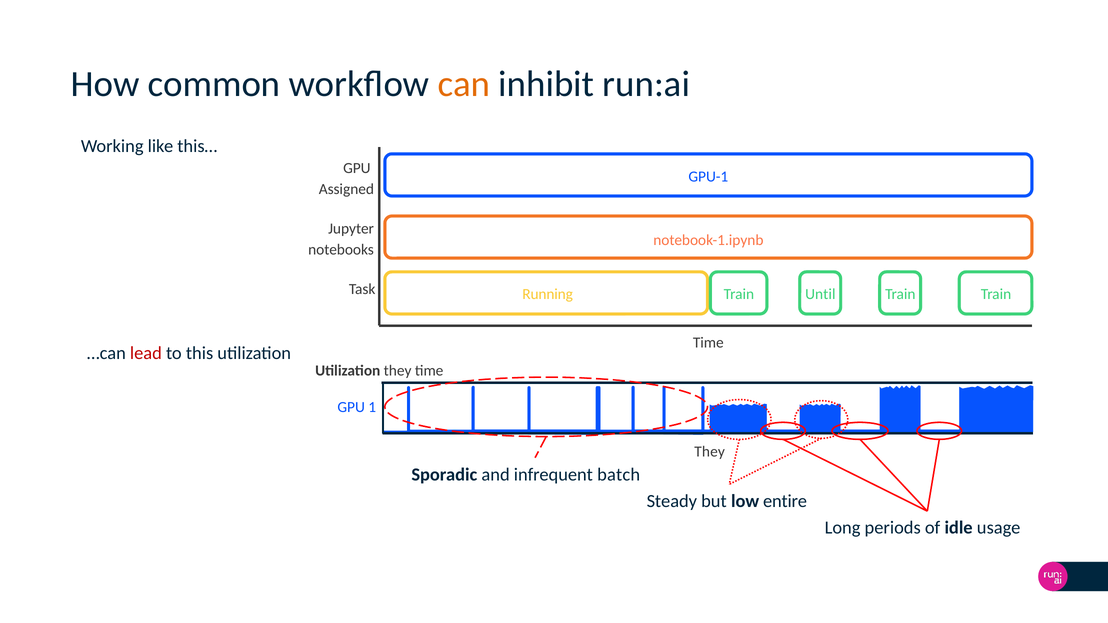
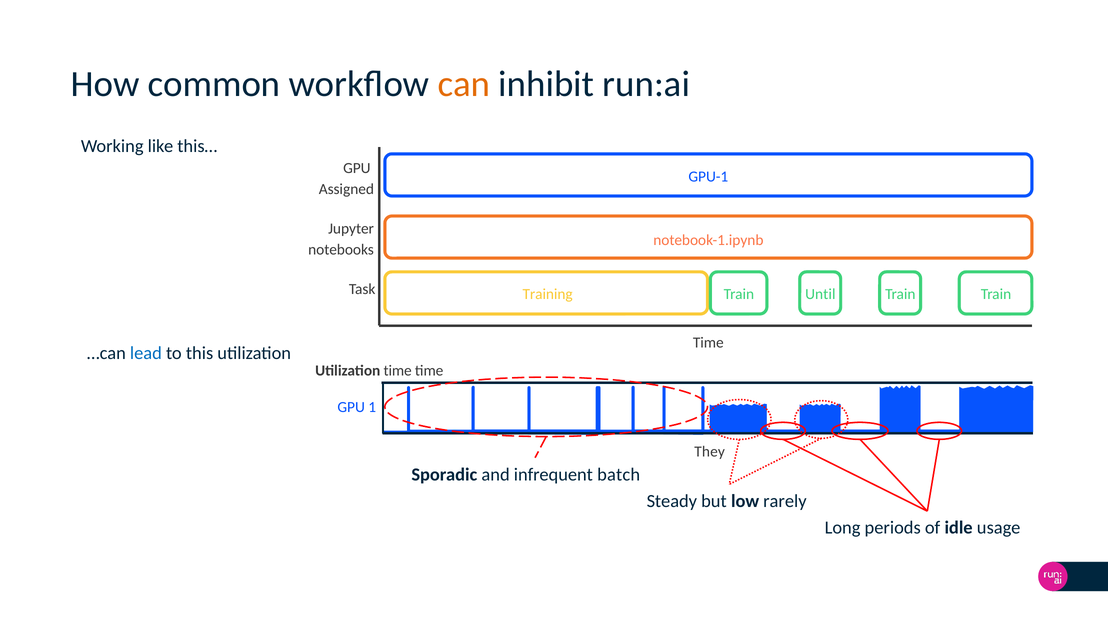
Running: Running -> Training (548, 295)
lead colour: red -> blue (146, 353)
Utilization they: they -> time (398, 371)
entire: entire -> rarely (785, 501)
